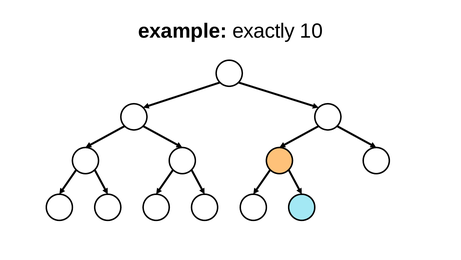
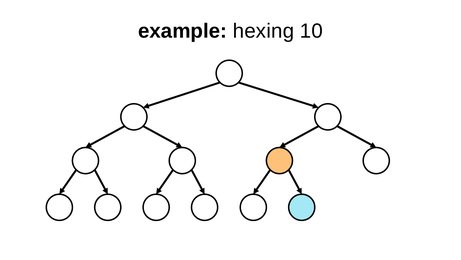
exactly: exactly -> hexing (263, 31)
